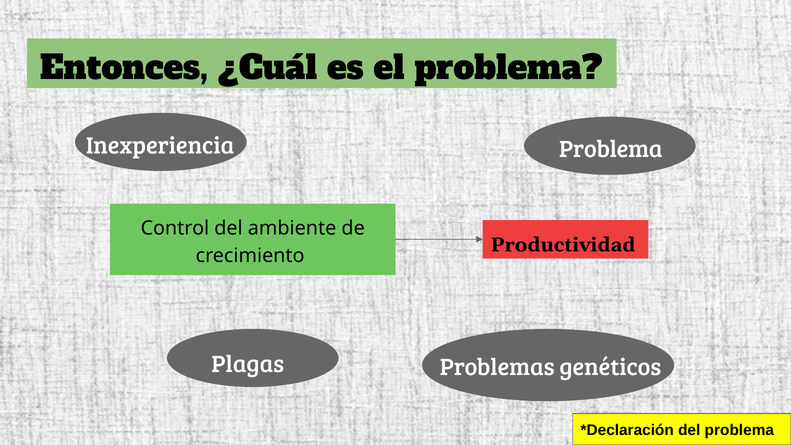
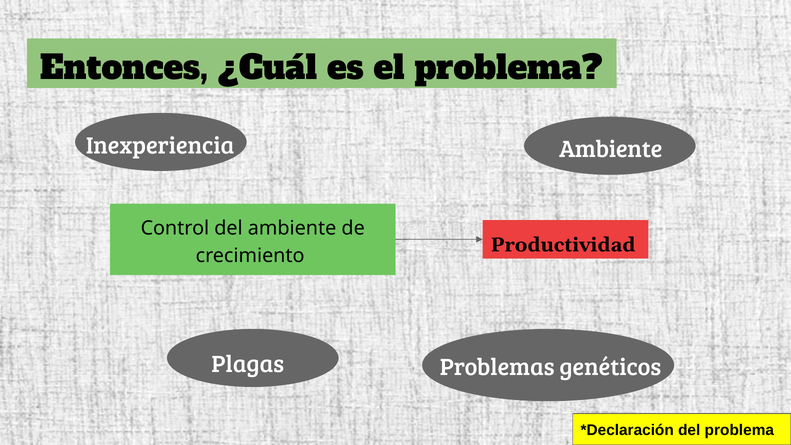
Problema: Problema -> Ambiente (611, 149)
